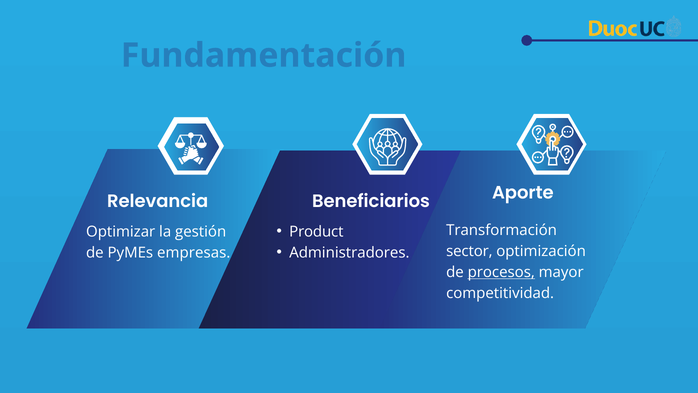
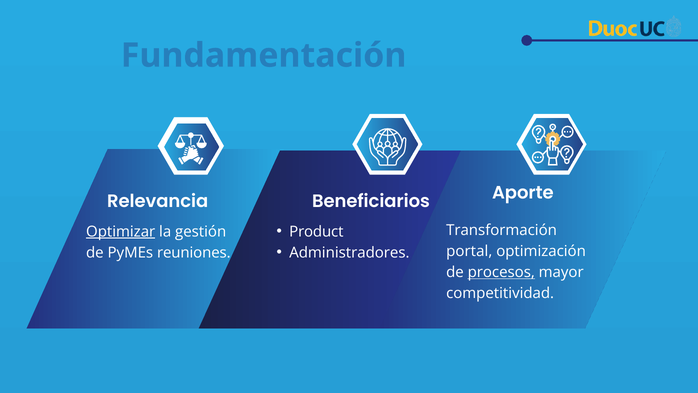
Optimizar underline: none -> present (121, 231)
sector: sector -> portal (469, 251)
empresas: empresas -> reuniones (194, 252)
